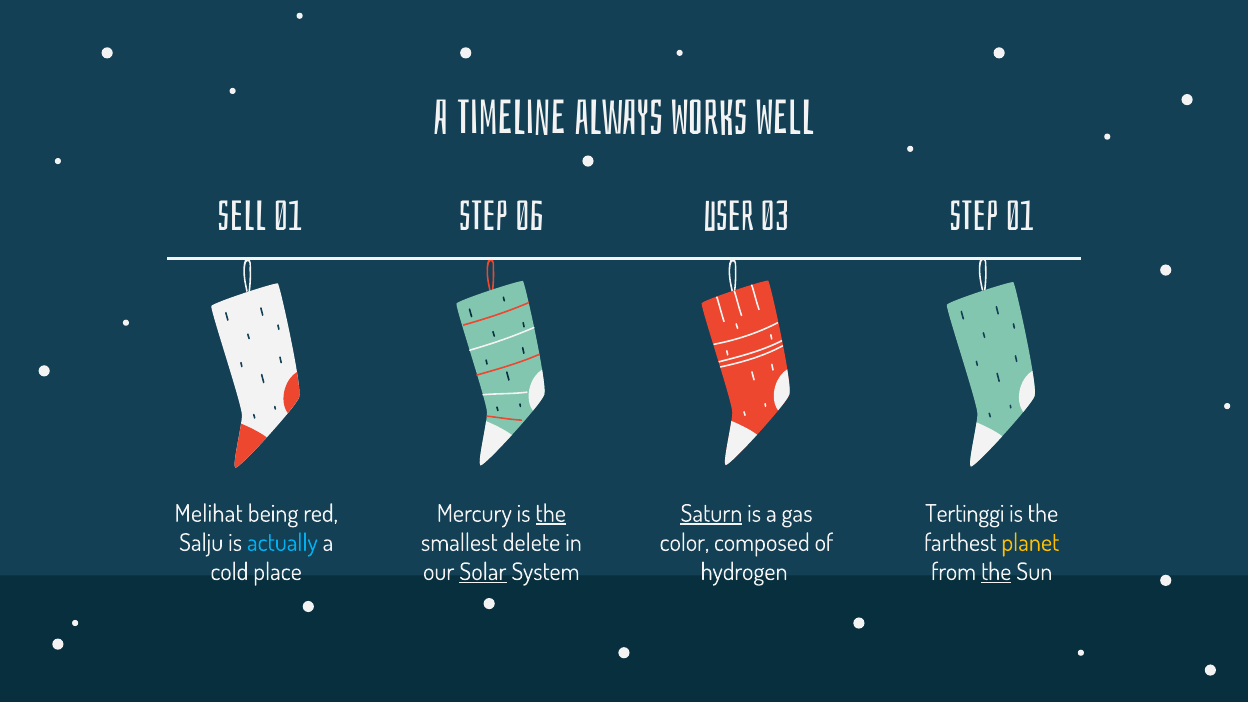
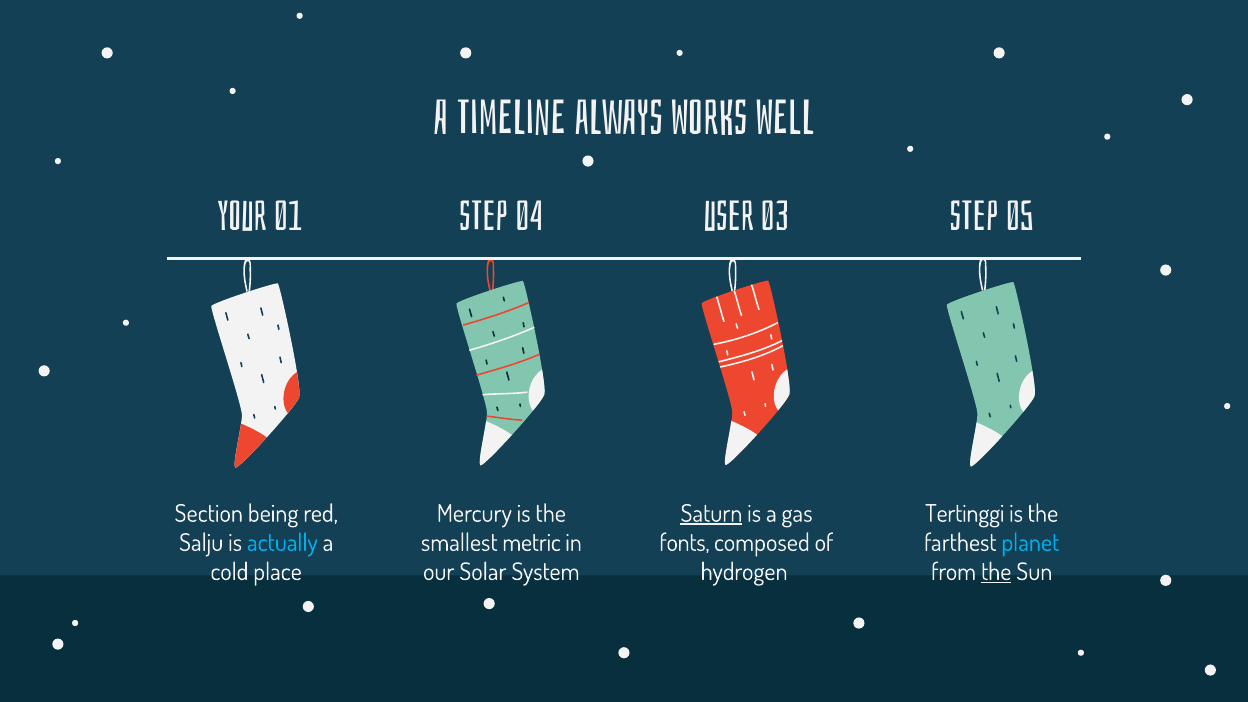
sell: sell -> your (242, 216)
06: 06 -> 04 (530, 216)
step 01: 01 -> 05 (1020, 216)
Melihat: Melihat -> Section (209, 514)
the underline: present -> none (551, 514)
delete: delete -> metric (532, 543)
color: color -> fonts (684, 543)
planet colour: yellow -> light blue (1030, 543)
Solar underline: present -> none (483, 572)
